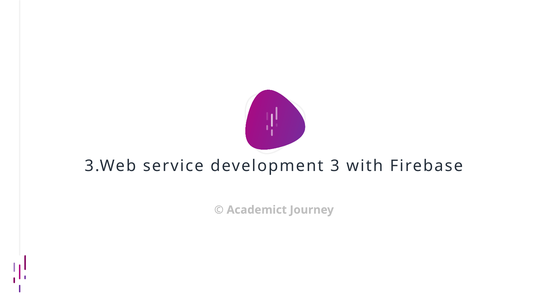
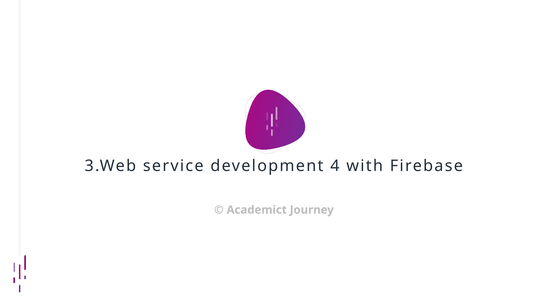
3: 3 -> 4 (335, 166)
